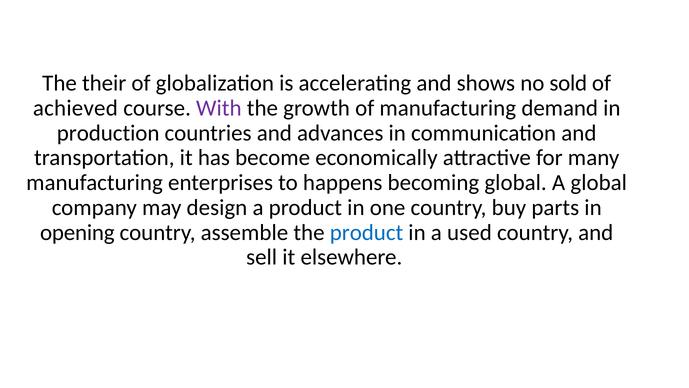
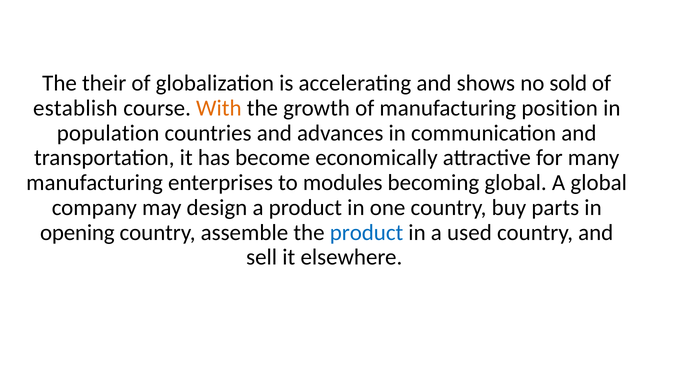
achieved: achieved -> establish (75, 108)
With colour: purple -> orange (219, 108)
demand: demand -> position (560, 108)
production: production -> population (108, 133)
happens: happens -> modules (343, 183)
